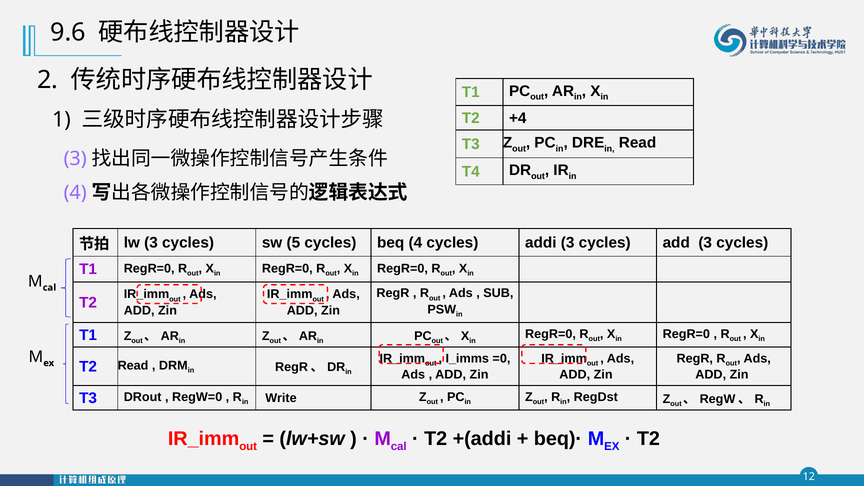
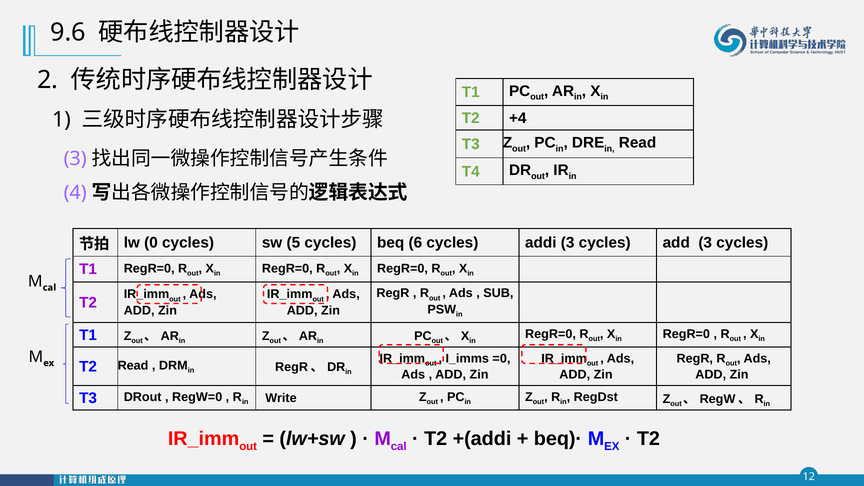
lw 3: 3 -> 0 (151, 243)
beq 4: 4 -> 6 (415, 243)
